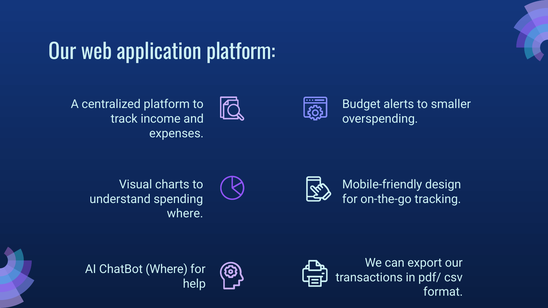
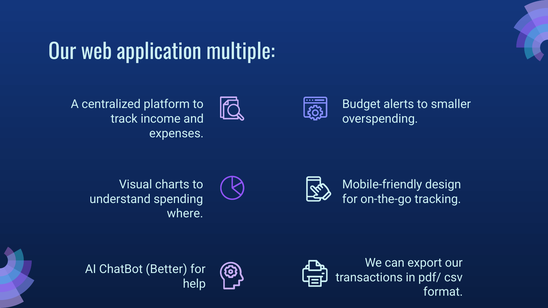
application platform: platform -> multiple (241, 52)
ChatBot Where: Where -> Better (166, 269)
